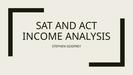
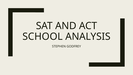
INCOME: INCOME -> SCHOOL (43, 36)
